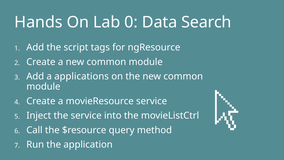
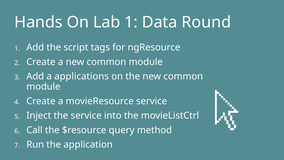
Lab 0: 0 -> 1 (131, 22)
Search: Search -> Round (206, 22)
